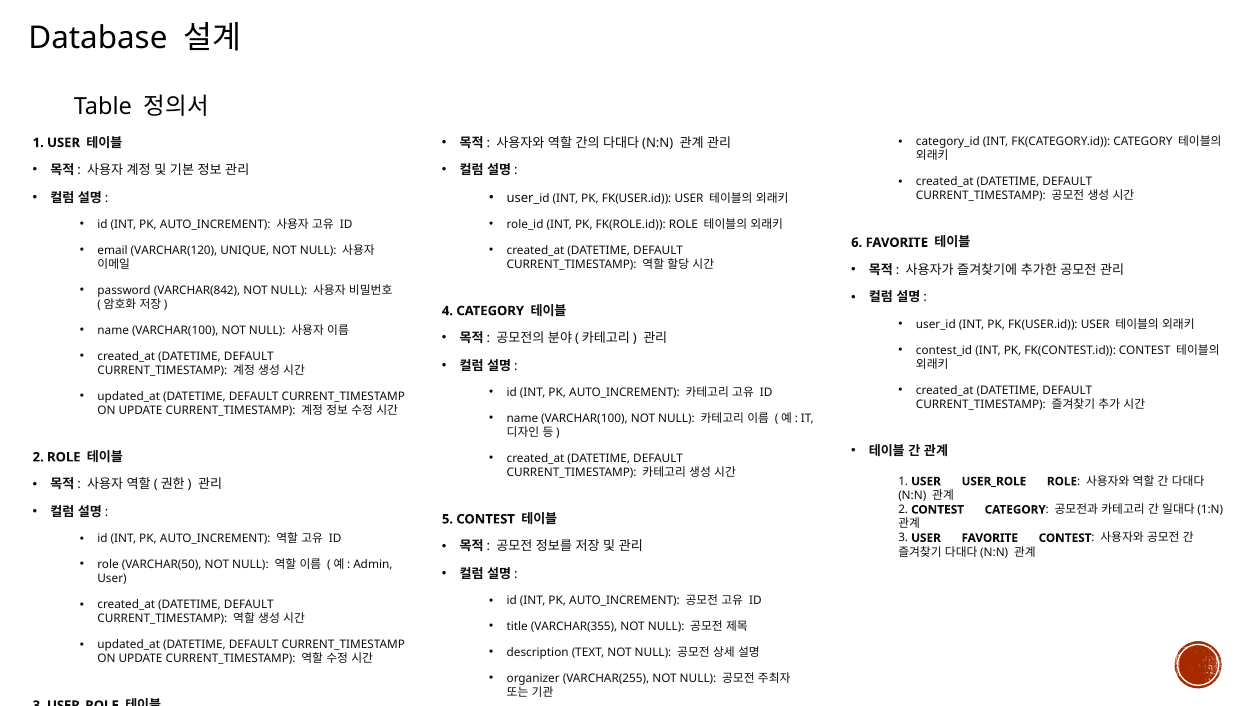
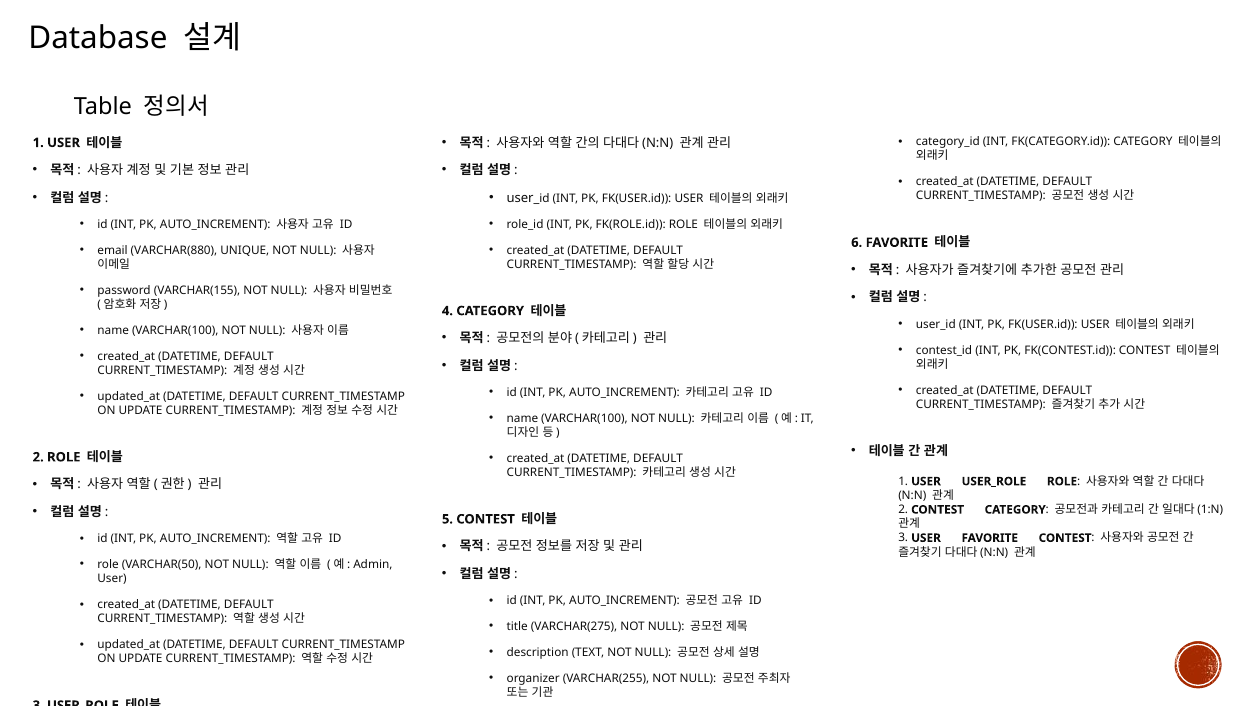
VARCHAR(120: VARCHAR(120 -> VARCHAR(880 (174, 250)
VARCHAR(842: VARCHAR(842 -> VARCHAR(155 (197, 291)
VARCHAR(355: VARCHAR(355 -> VARCHAR(275 (574, 627)
